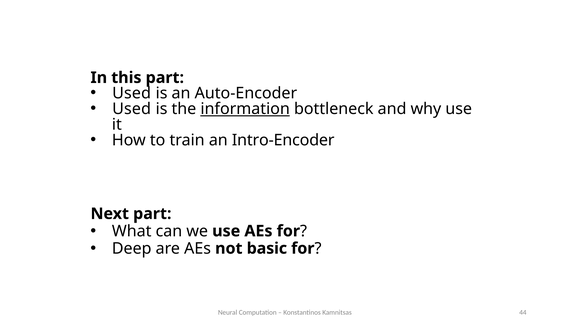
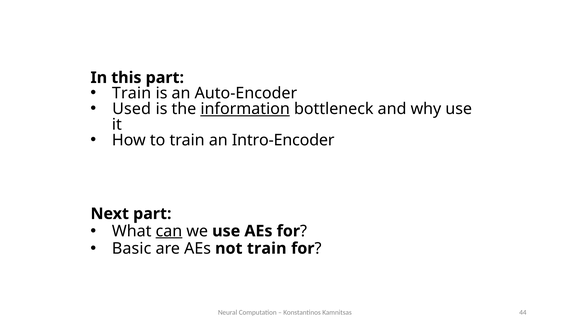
Used: Used -> Train (132, 93)
can underline: none -> present (169, 231)
Deep: Deep -> Basic (132, 248)
not basic: basic -> train (267, 248)
